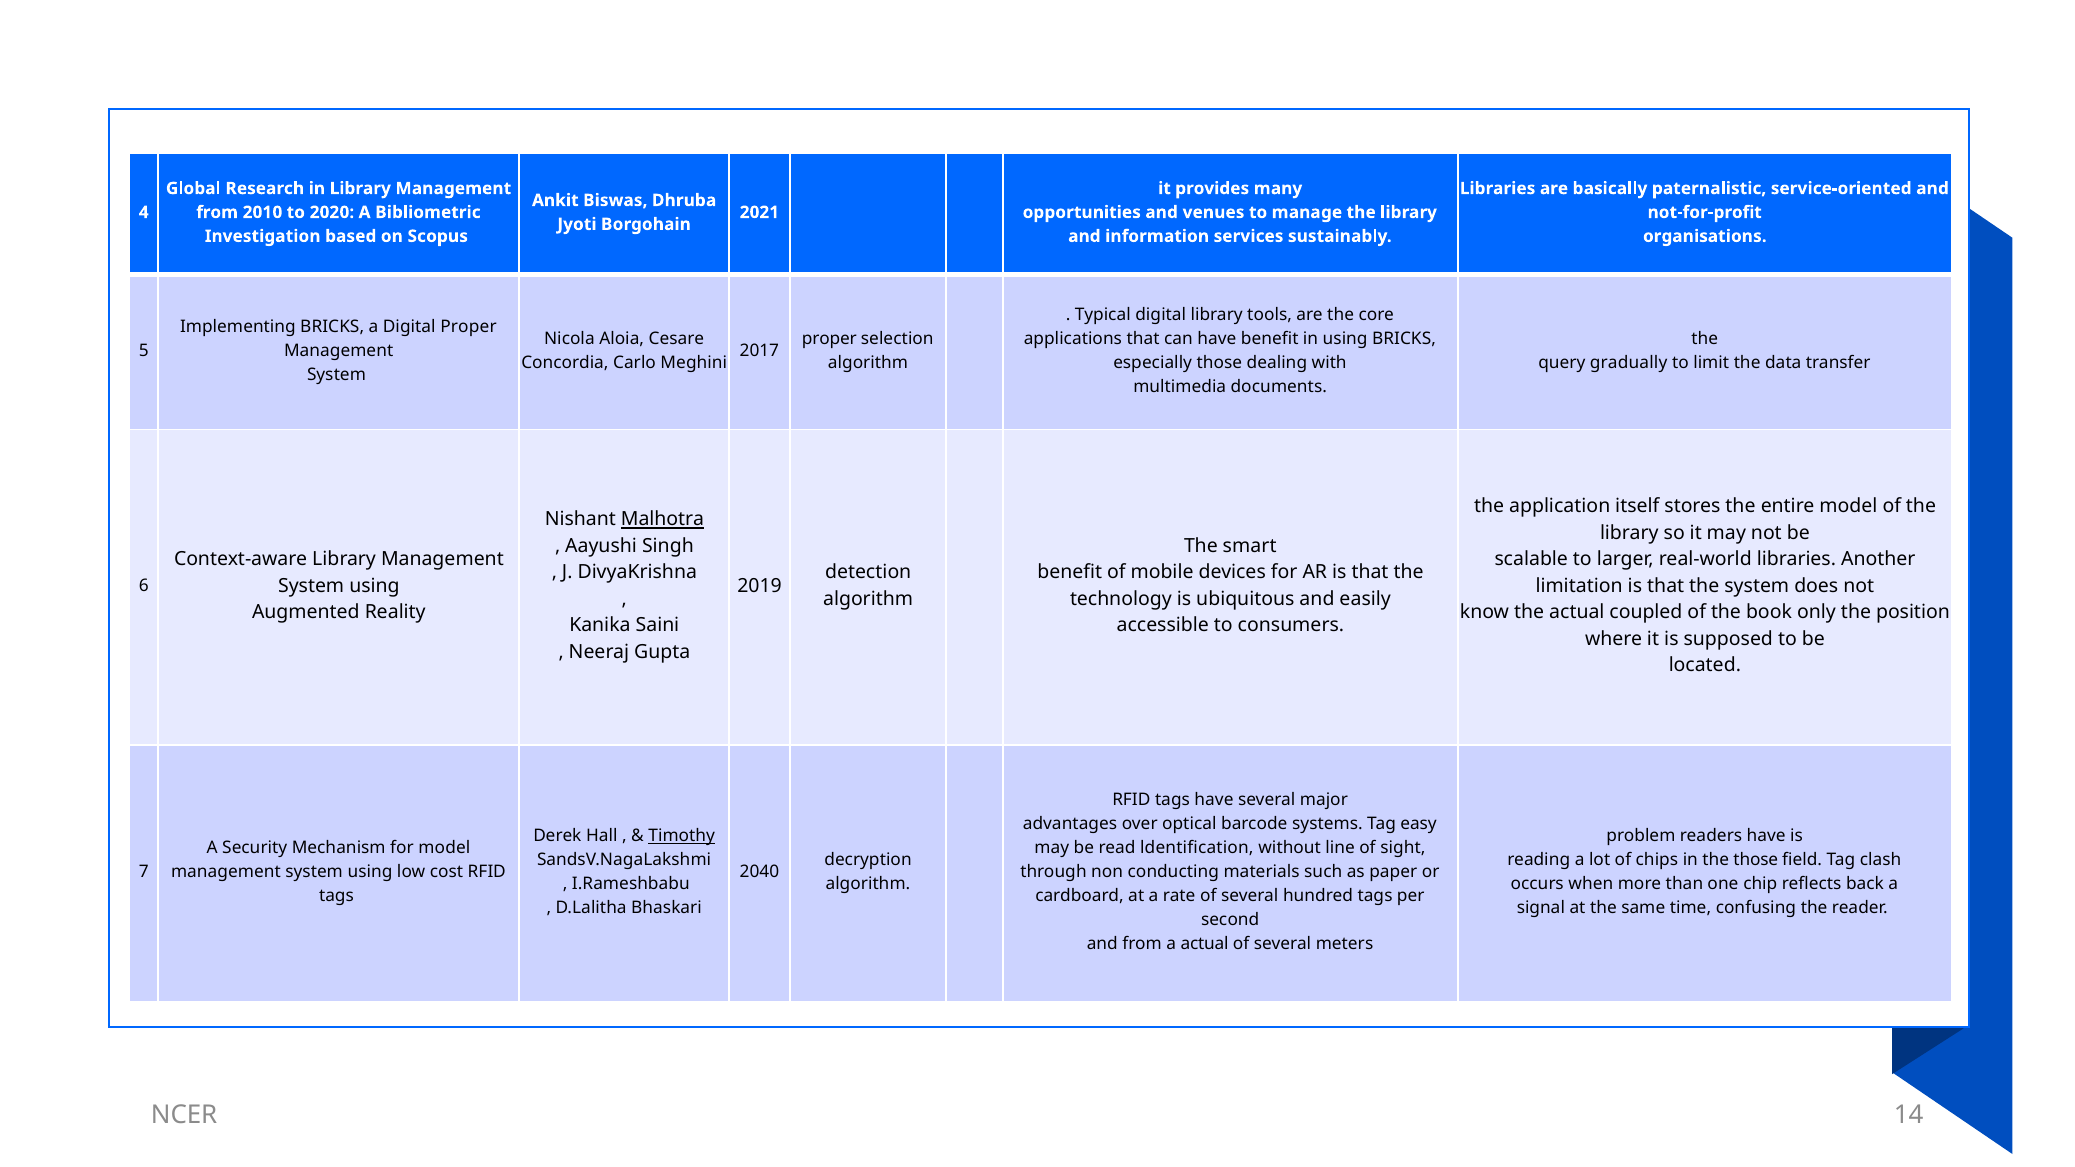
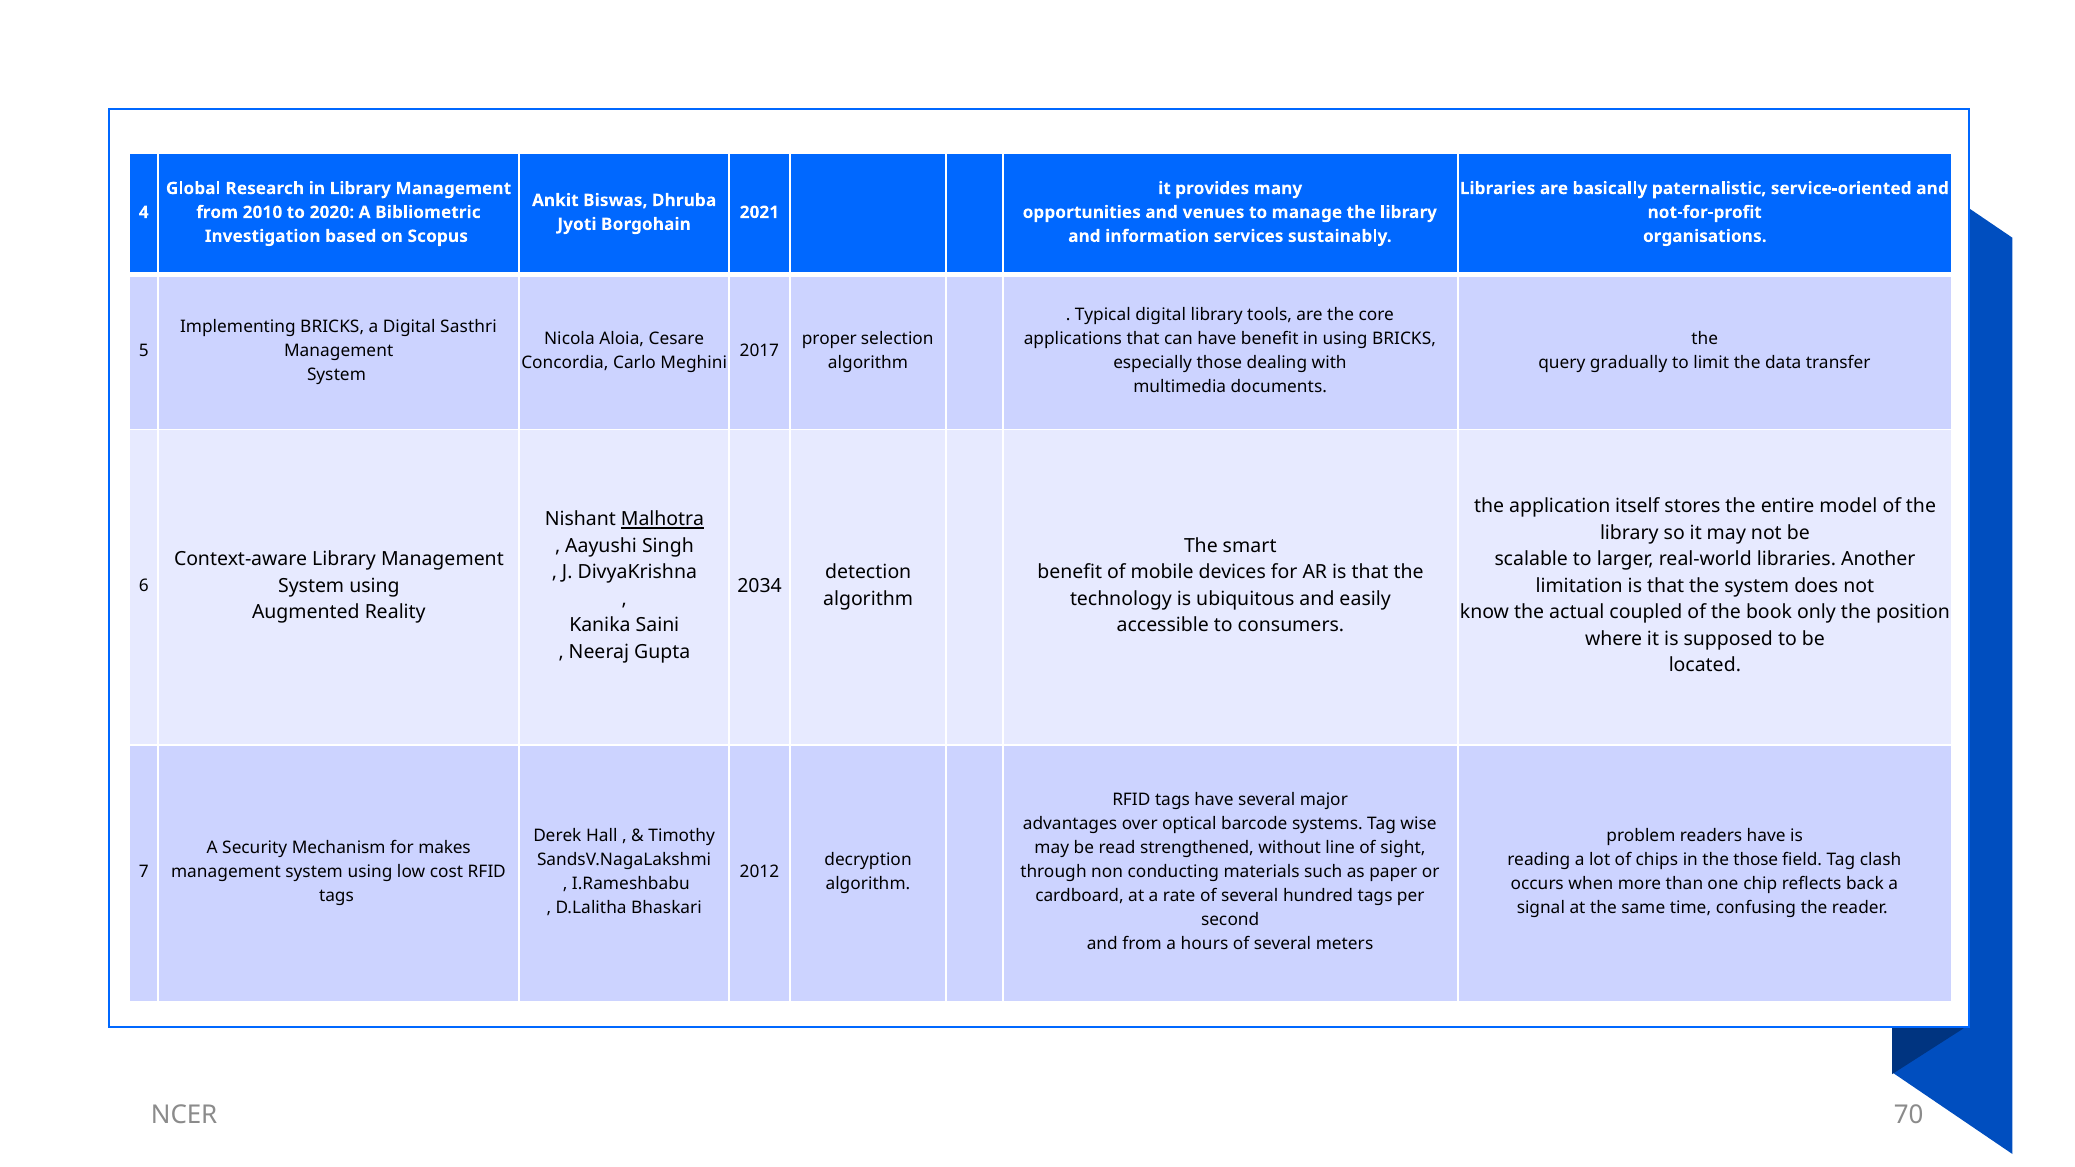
Digital Proper: Proper -> Sasthri (469, 327)
2019: 2019 -> 2034 (760, 586)
easy: easy -> wise (1419, 824)
Timothy underline: present -> none (682, 836)
for model: model -> makes (445, 848)
ldentification: ldentification -> strengthened (1197, 848)
2040: 2040 -> 2012 (759, 872)
a actual: actual -> hours (1204, 944)
14: 14 -> 70 (1909, 1115)
